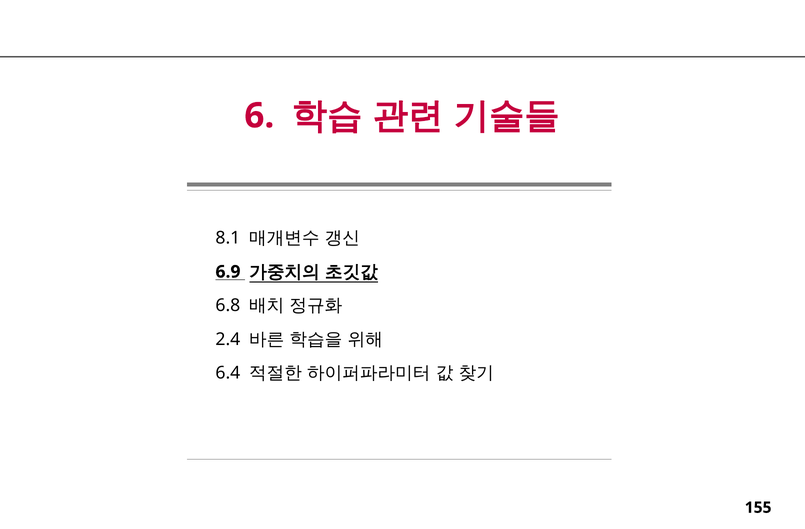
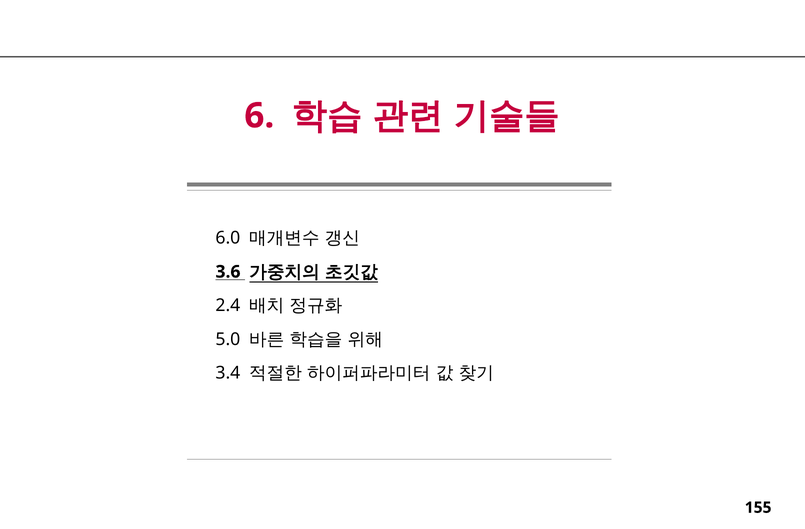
8.1: 8.1 -> 6.0 (228, 238)
6.9: 6.9 -> 3.6 (228, 272)
6.8: 6.8 -> 2.4 (228, 305)
2.4: 2.4 -> 5.0 (228, 339)
6.4: 6.4 -> 3.4 (228, 373)
